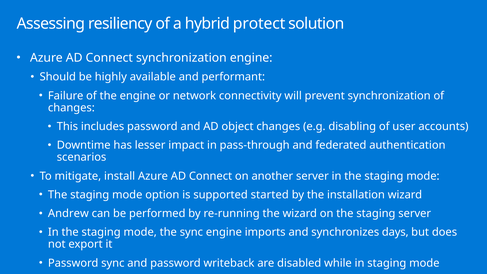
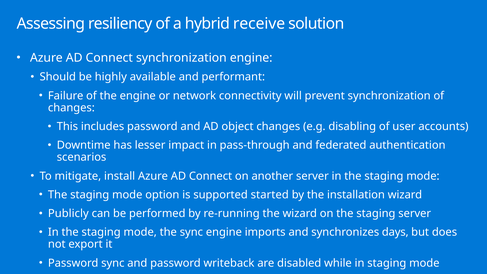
protect: protect -> receive (259, 24)
Andrew: Andrew -> Publicly (68, 213)
